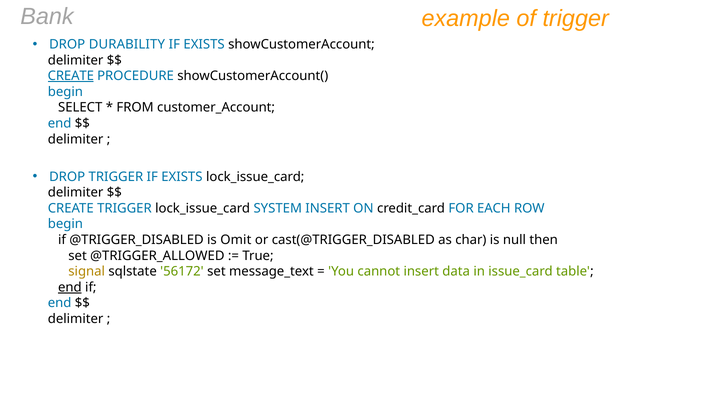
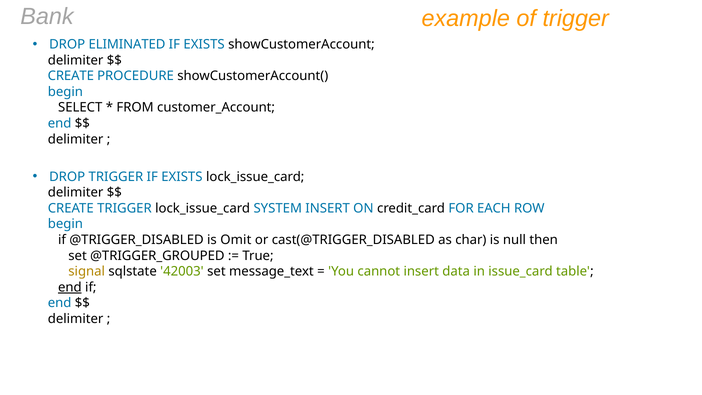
DURABILITY: DURABILITY -> ELIMINATED (127, 44)
CREATE underline: present -> none (71, 76)
@TRIGGER_ALLOWED: @TRIGGER_ALLOWED -> @TRIGGER_GROUPED (157, 256)
56172: 56172 -> 42003 (182, 271)
